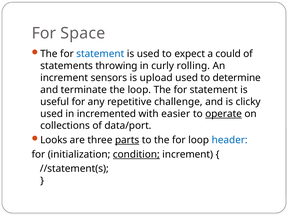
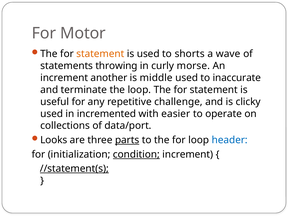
Space: Space -> Motor (83, 33)
statement colour: blue -> orange (100, 54)
expect: expect -> shorts (190, 54)
could: could -> wave (228, 54)
rolling: rolling -> morse (193, 66)
sensors: sensors -> another (109, 78)
upload: upload -> middle (156, 78)
determine: determine -> inaccurate (237, 78)
operate underline: present -> none (224, 114)
//statement(s underline: none -> present (74, 169)
